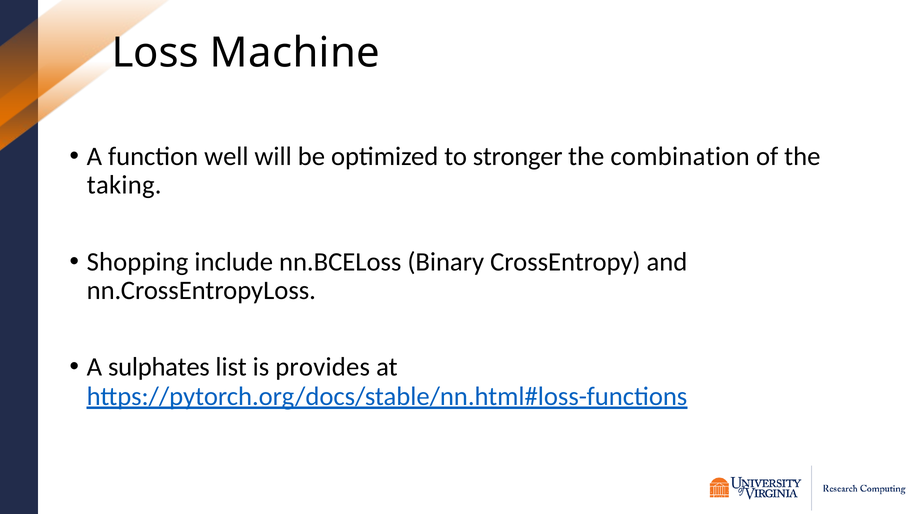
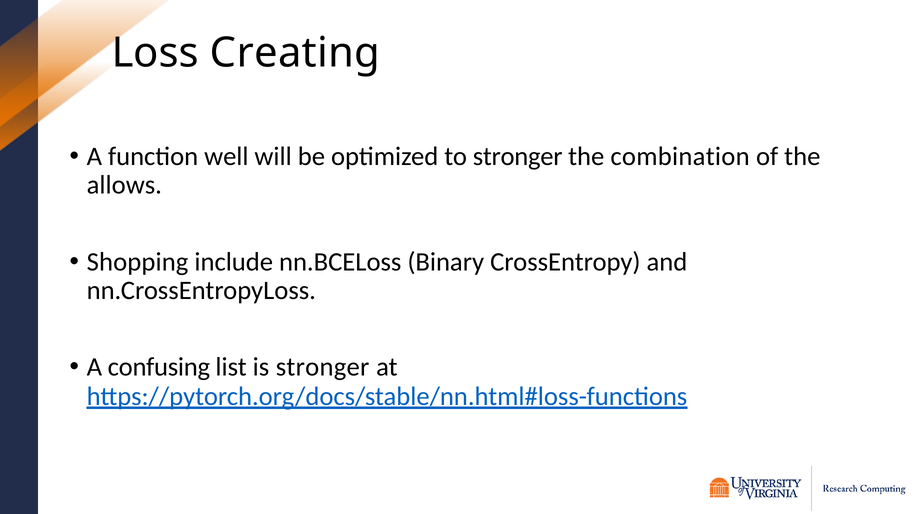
Machine: Machine -> Creating (295, 53)
taking: taking -> allows (124, 185)
sulphates: sulphates -> confusing (159, 367)
is provides: provides -> stronger (323, 367)
